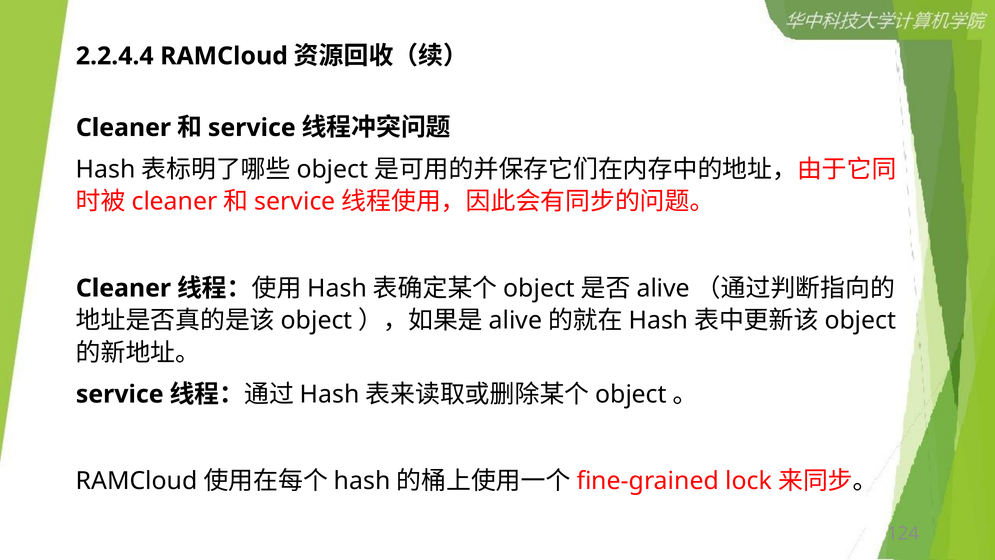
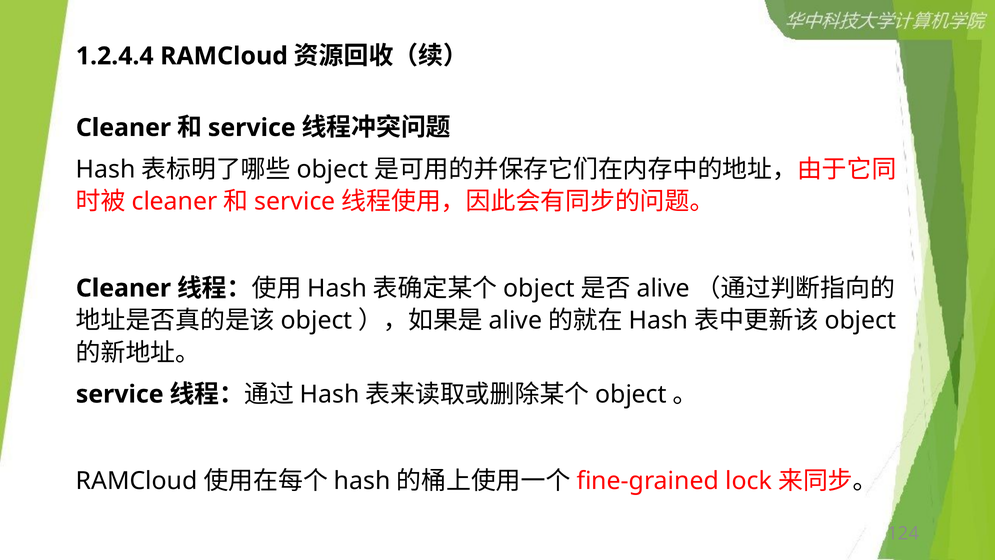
2.2.4.4: 2.2.4.4 -> 1.2.4.4 (115, 56)
